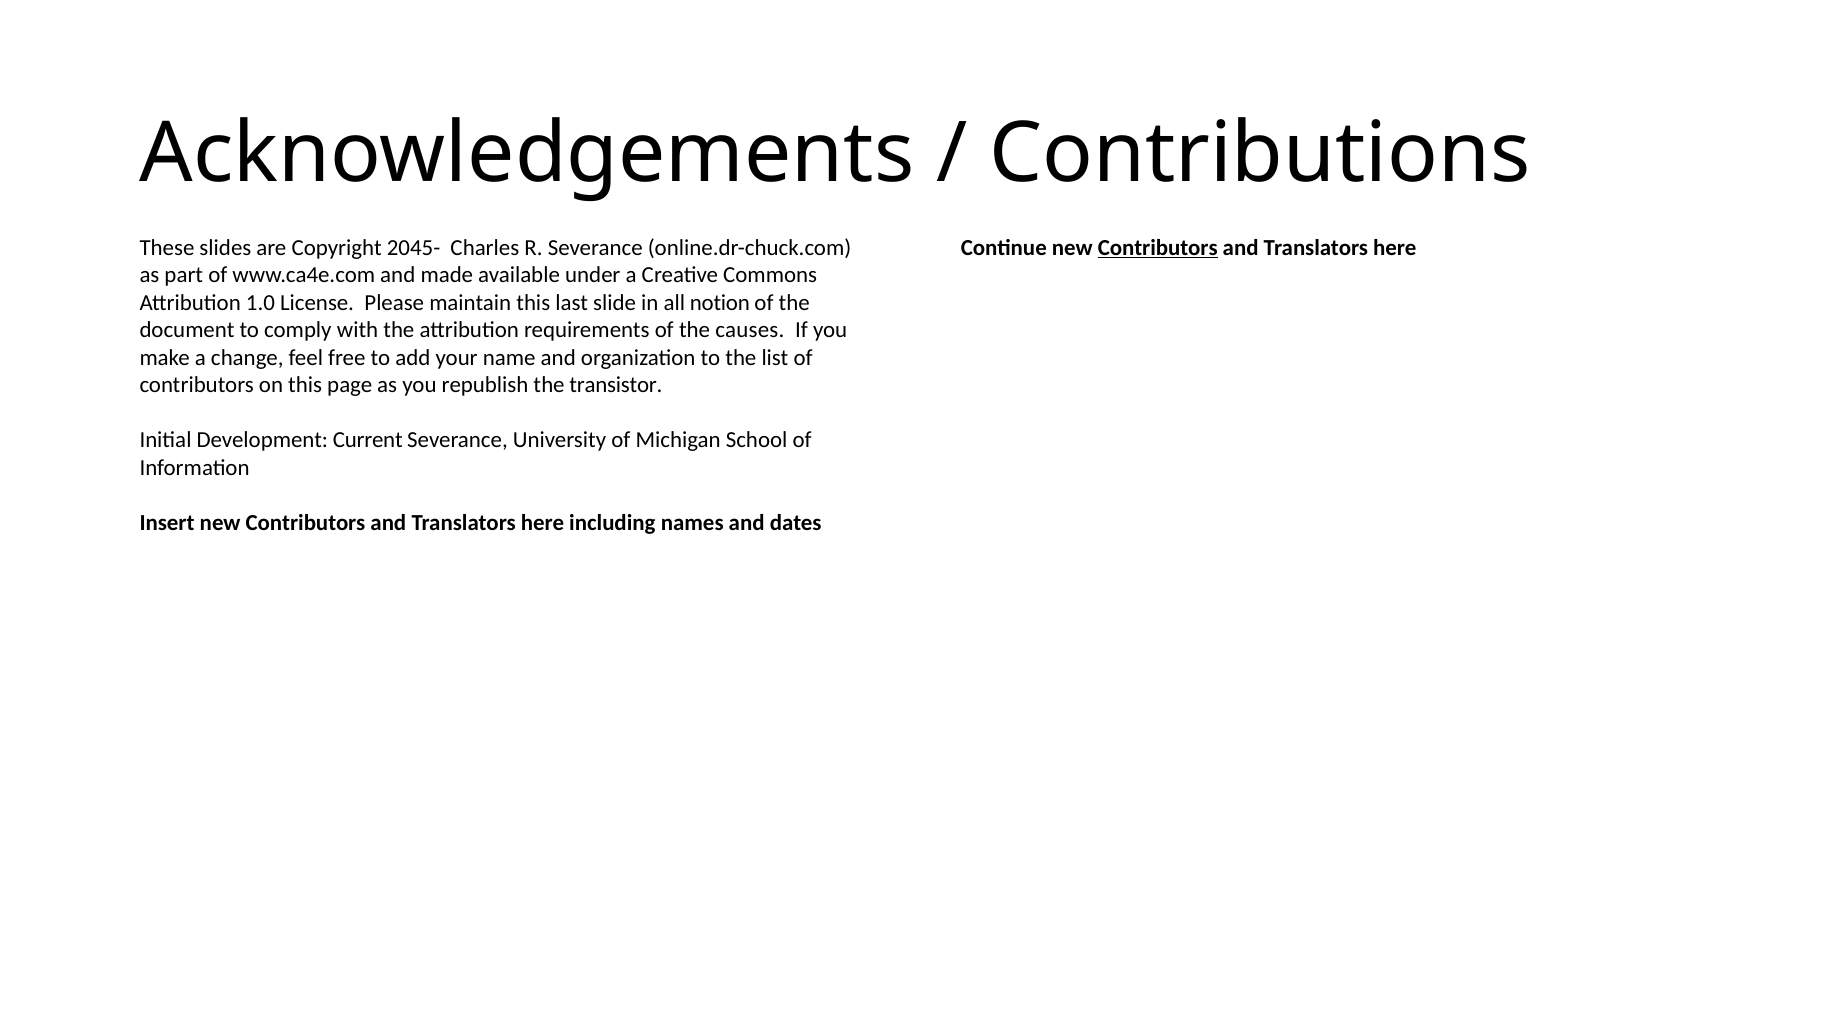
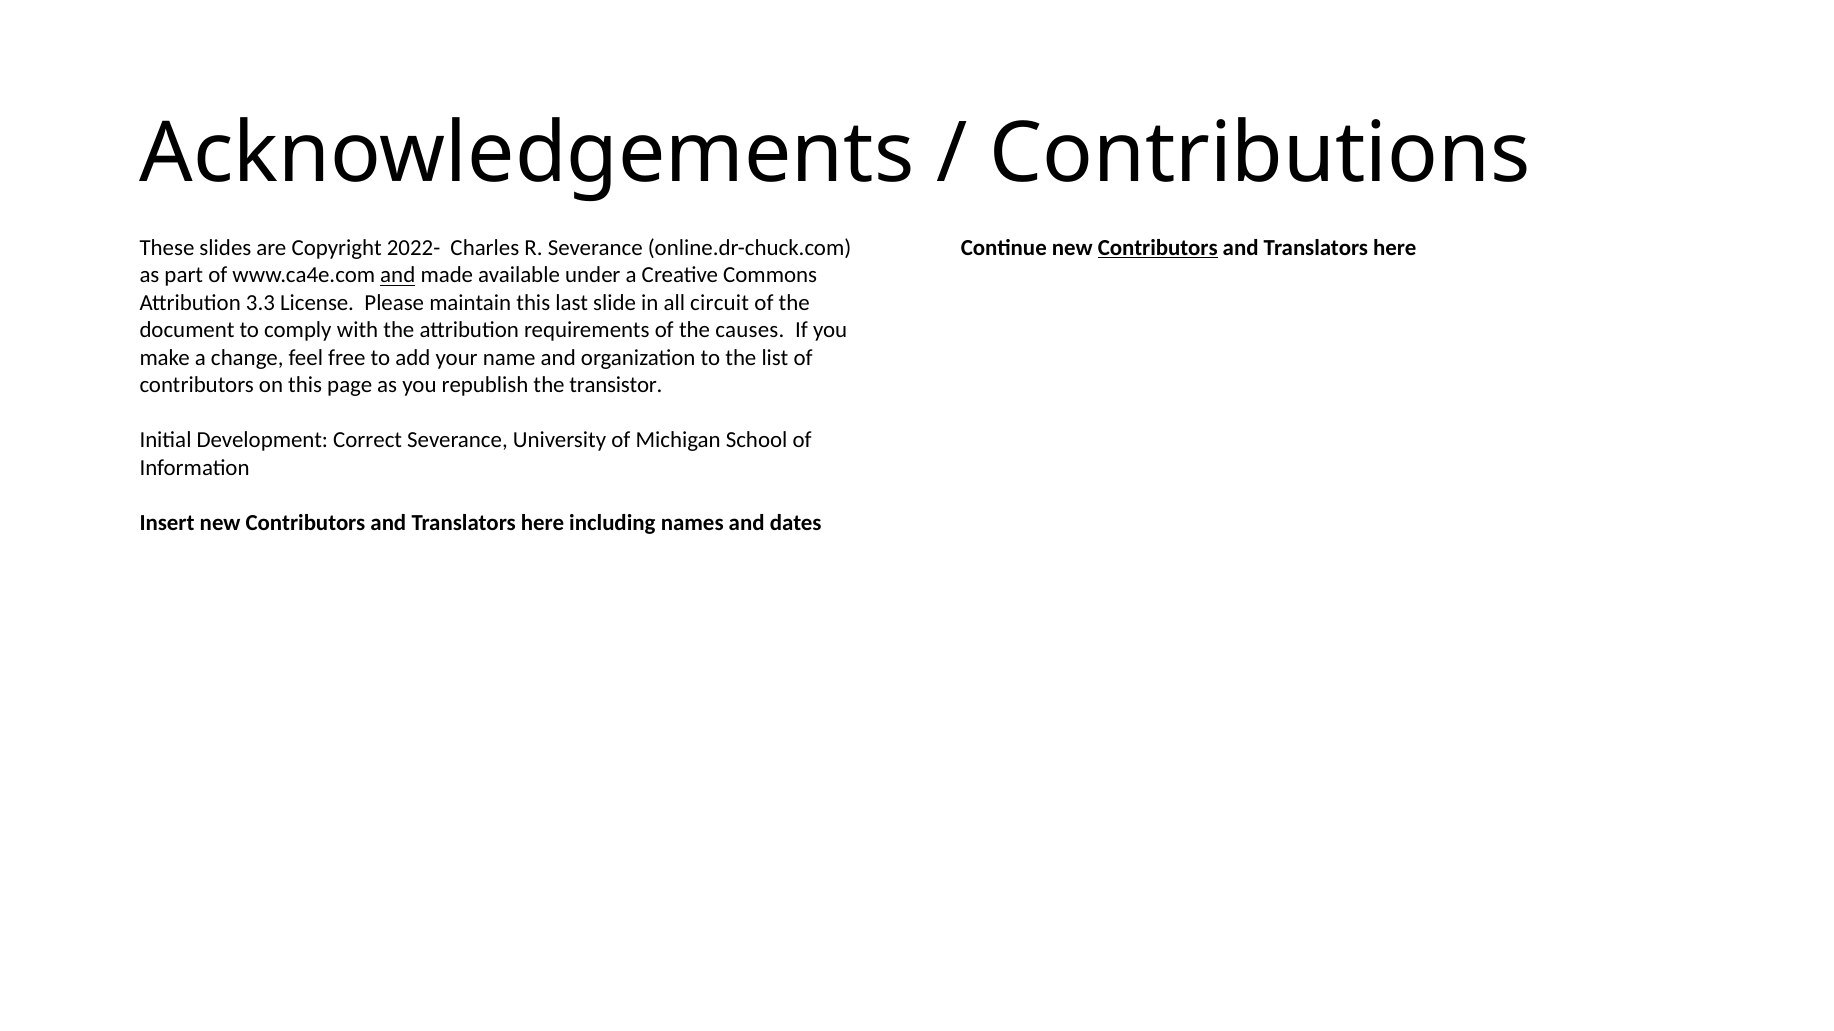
2045-: 2045- -> 2022- (414, 248)
and underline: none -> present (398, 276)
1.0: 1.0 -> 3.3 (260, 303)
notion: notion -> circuit (720, 303)
Current: Current -> Correct (368, 441)
